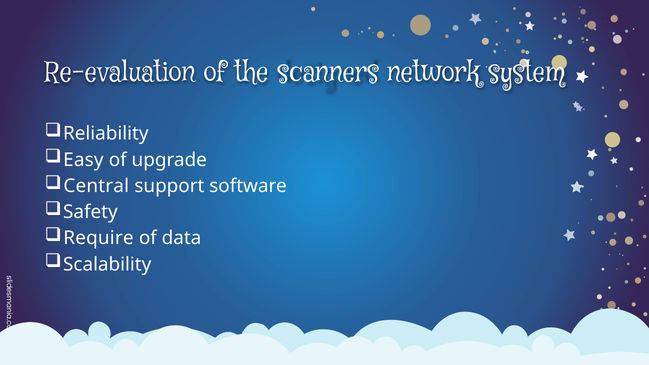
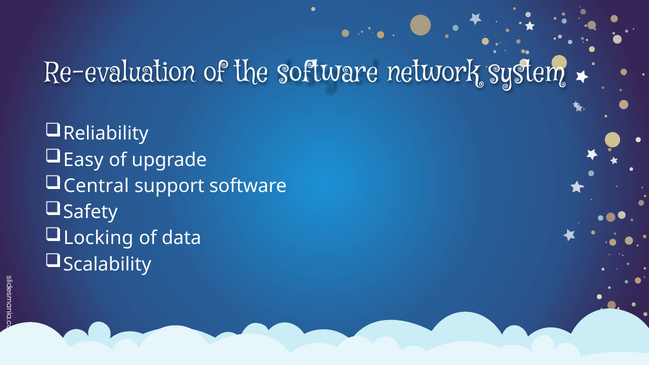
the scanners: scanners -> software (328, 72)
Require: Require -> Locking (98, 238)
